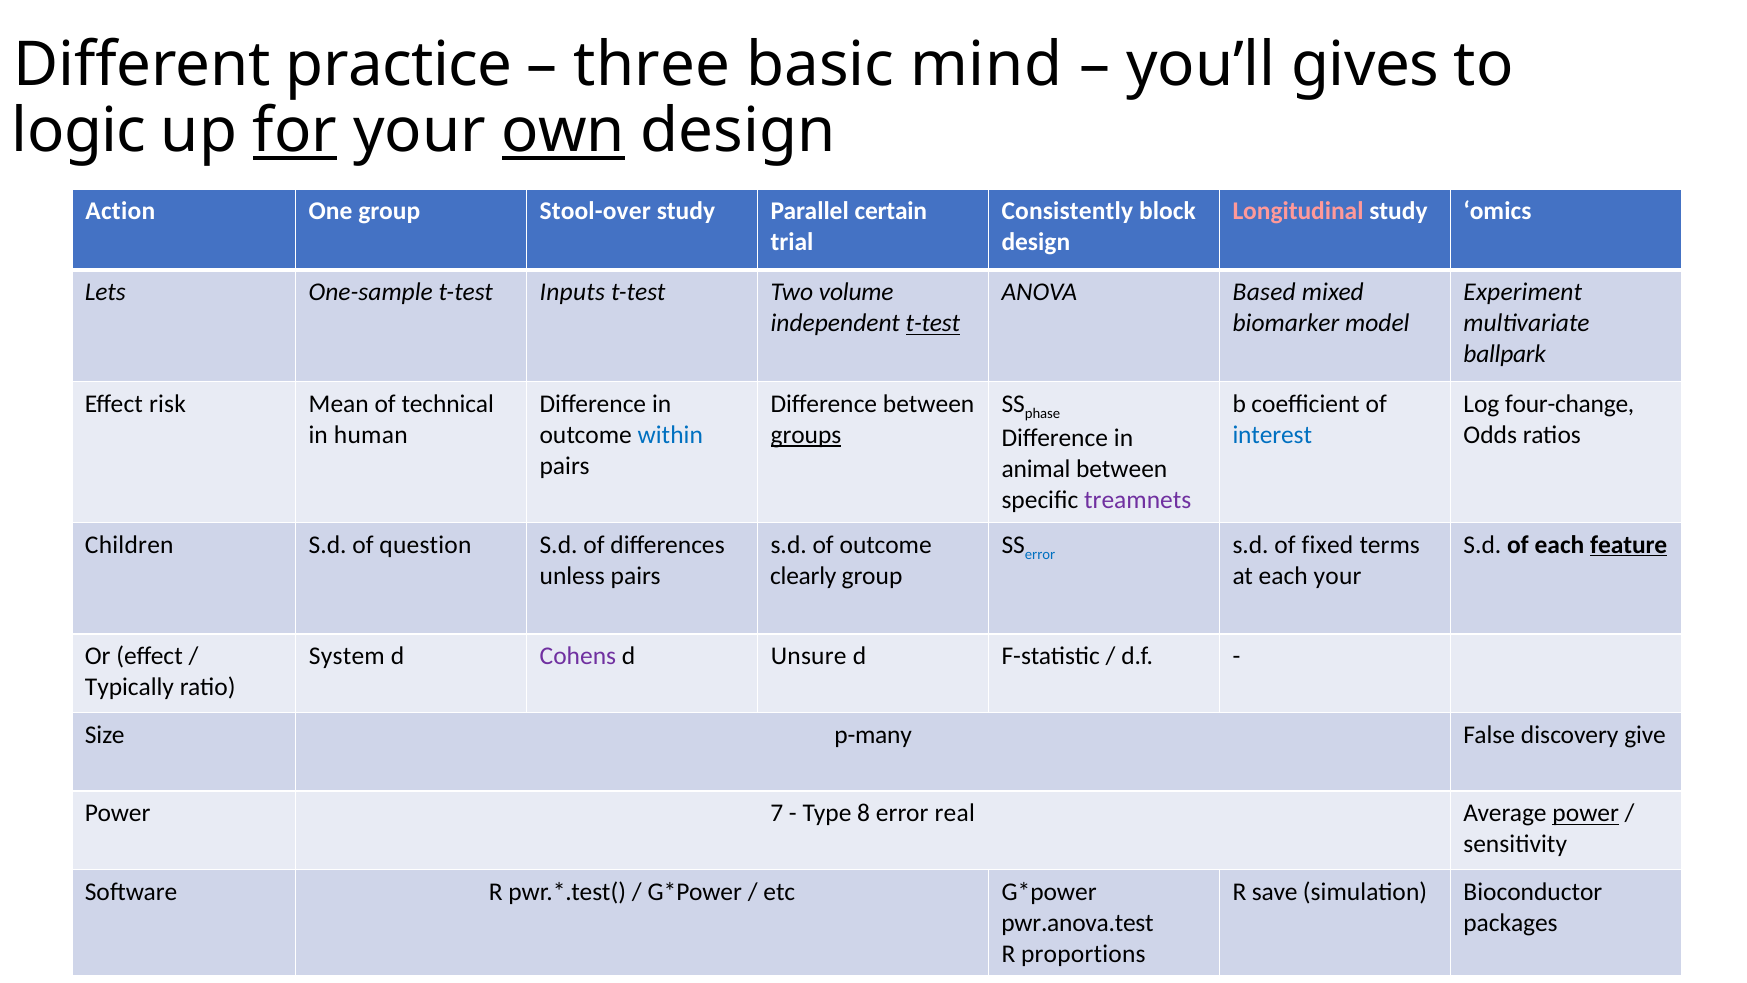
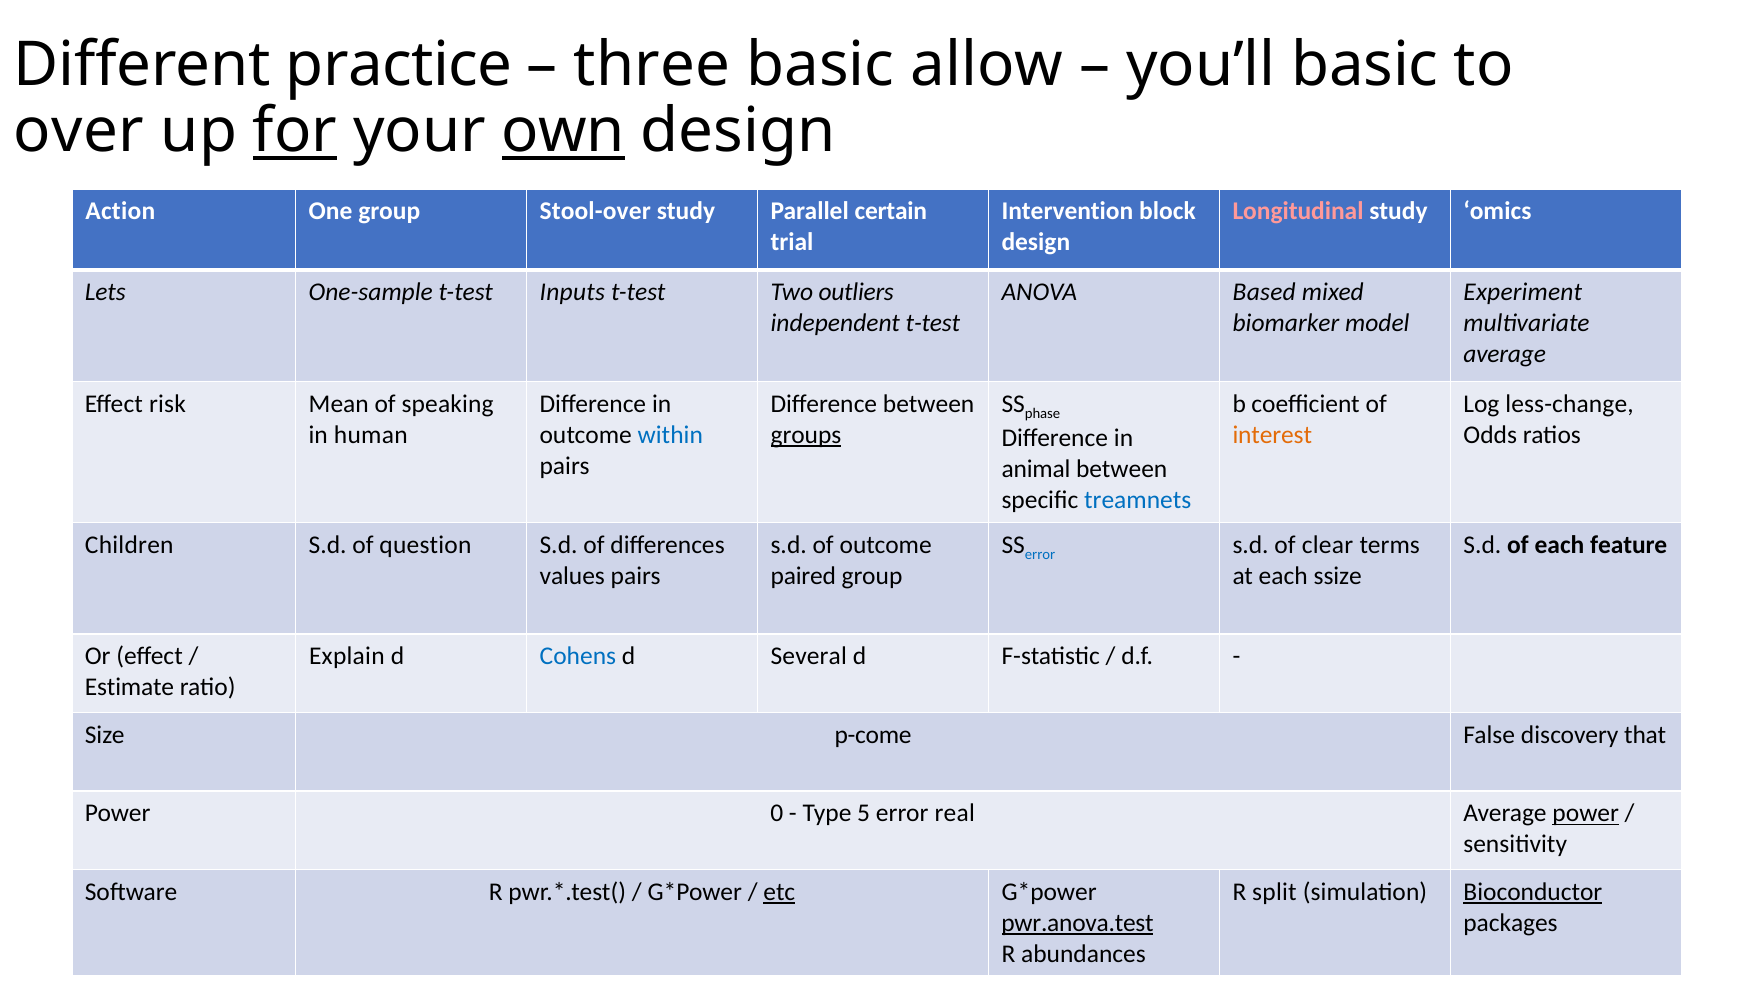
mind: mind -> allow (987, 65)
you’ll gives: gives -> basic (1365, 65)
logic: logic -> over (79, 132)
Consistently: Consistently -> Intervention (1067, 211)
volume: volume -> outliers (856, 292)
t-test underline: present -> none (933, 323)
ballpark: ballpark -> average (1505, 354)
technical: technical -> speaking (448, 404)
four-change: four-change -> less-change (1569, 404)
interest colour: blue -> orange (1272, 435)
treamnets colour: purple -> blue (1138, 500)
fixed: fixed -> clear (1328, 545)
feature underline: present -> none (1629, 545)
unless: unless -> values (572, 576)
clearly: clearly -> paired (803, 576)
each your: your -> ssize (1338, 576)
System: System -> Explain (347, 656)
Cohens colour: purple -> blue (578, 656)
Unsure: Unsure -> Several (809, 656)
Typically: Typically -> Estimate (129, 687)
p-many: p-many -> p-come (873, 735)
give: give -> that (1645, 735)
7: 7 -> 0 (777, 813)
8: 8 -> 5 (864, 813)
etc underline: none -> present (779, 892)
save: save -> split (1274, 892)
Bioconductor underline: none -> present (1533, 892)
pwr.anova.test underline: none -> present (1078, 923)
proportions: proportions -> abundances (1083, 954)
